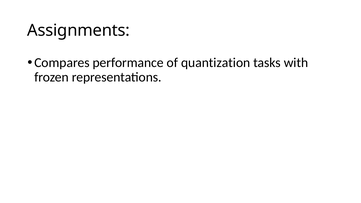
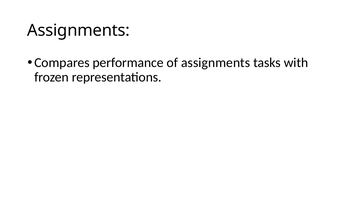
of quantization: quantization -> assignments (216, 63)
